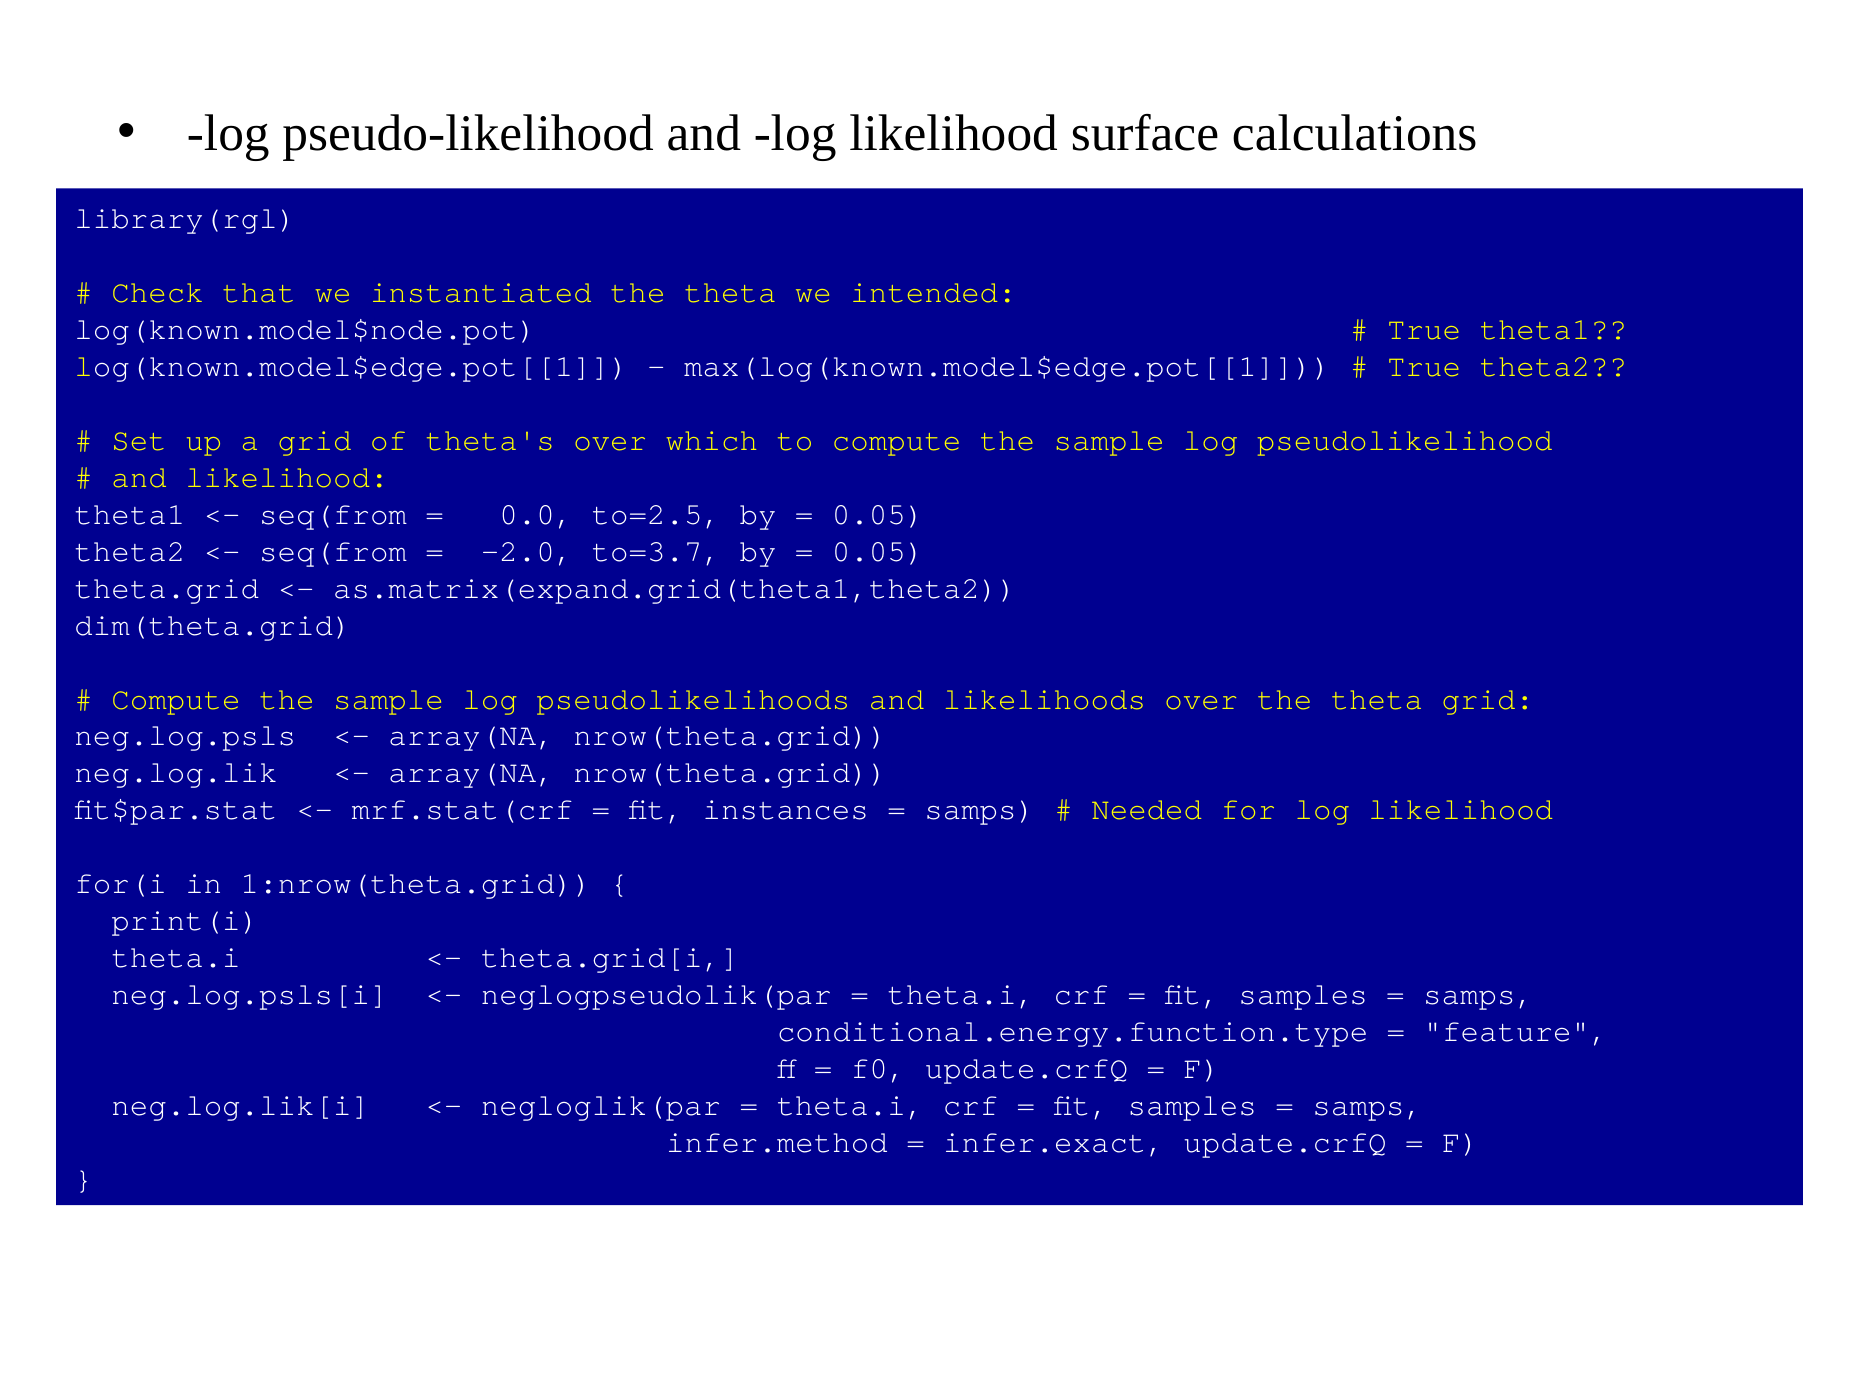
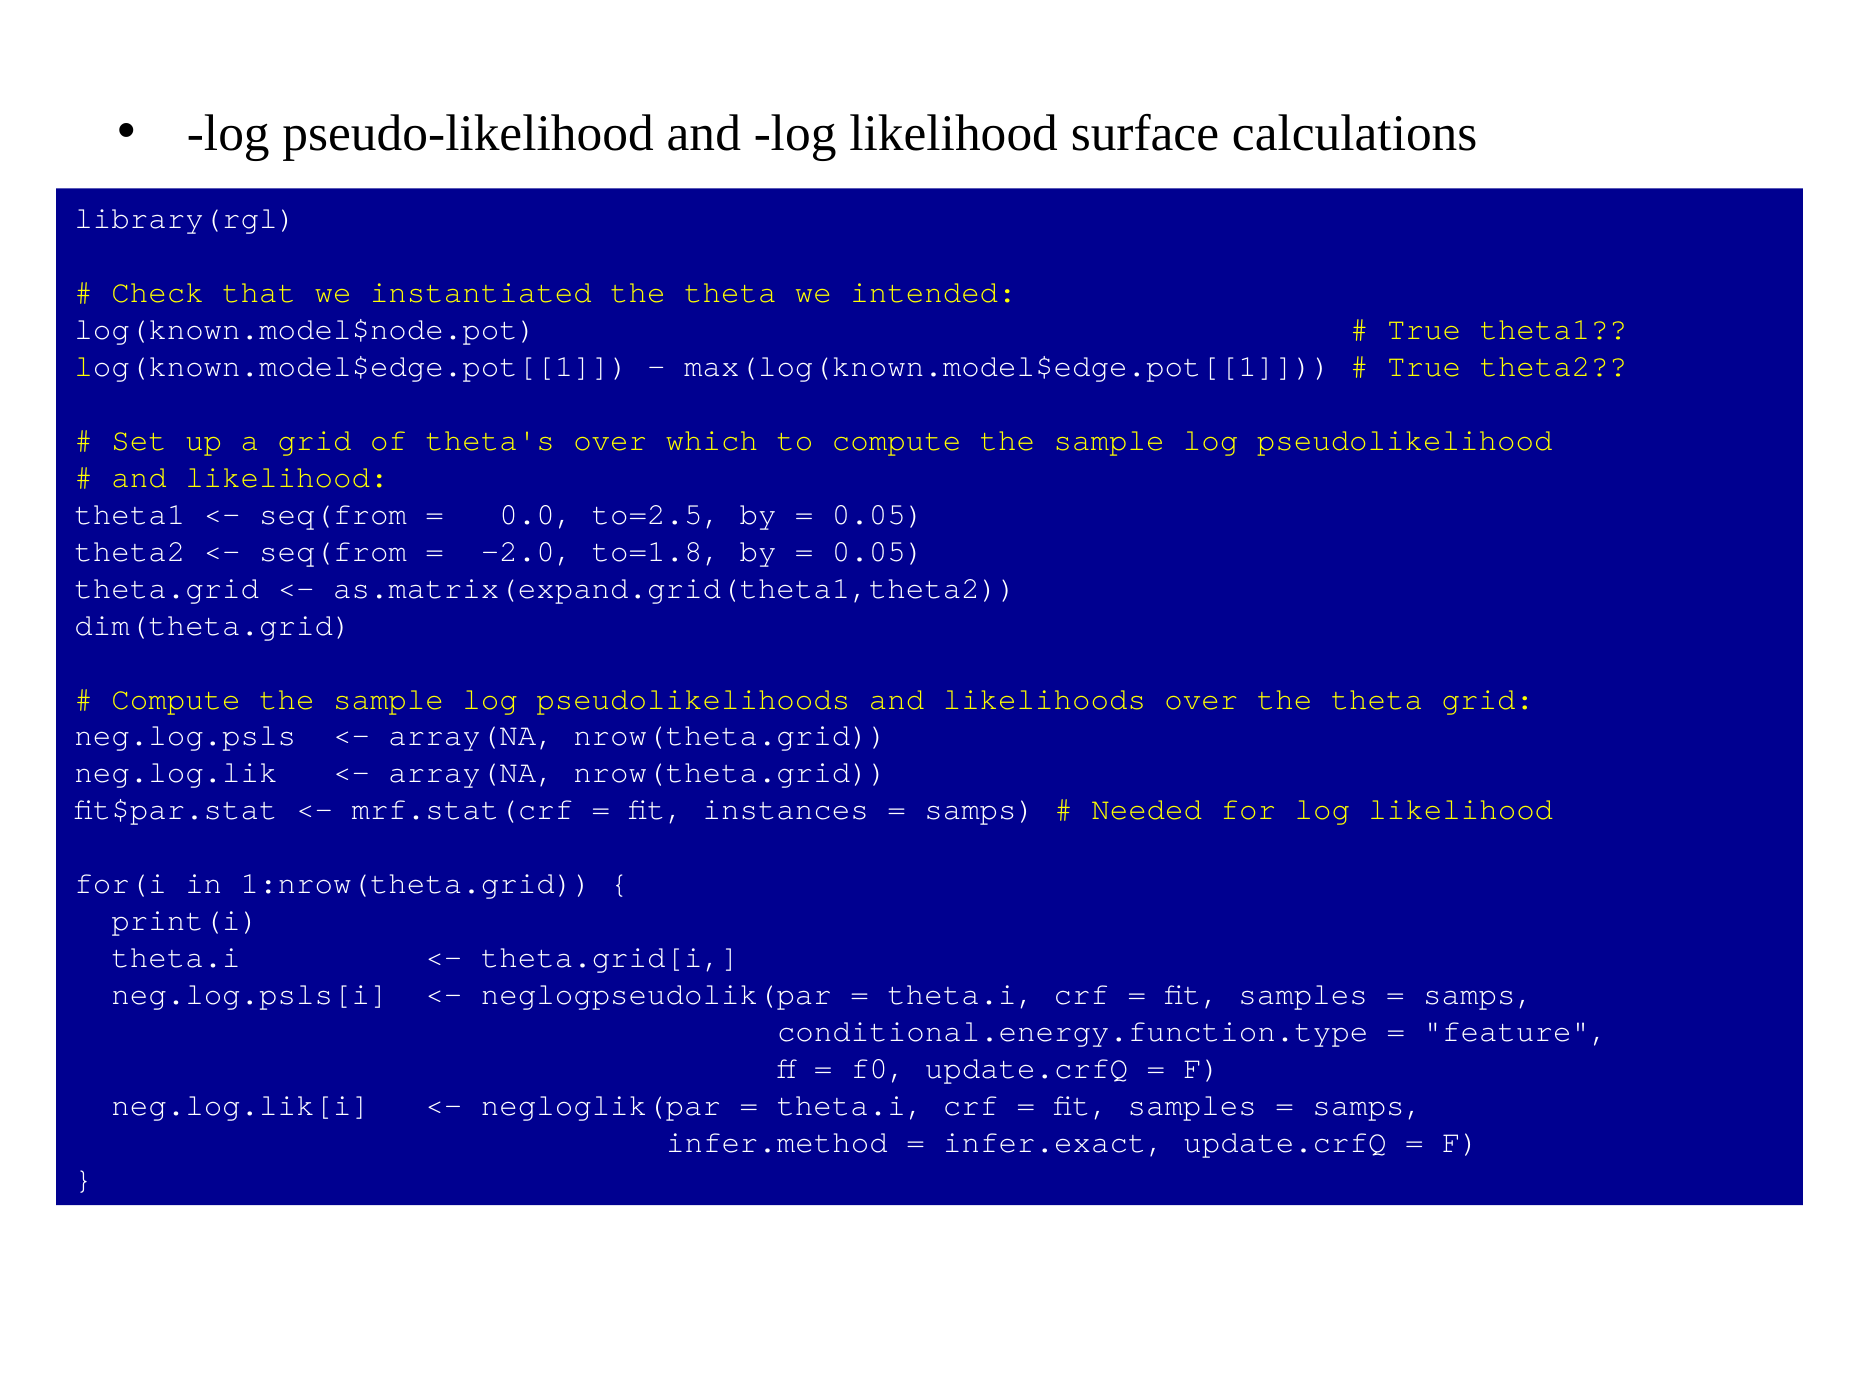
to=3.7: to=3.7 -> to=1.8 (656, 551)
